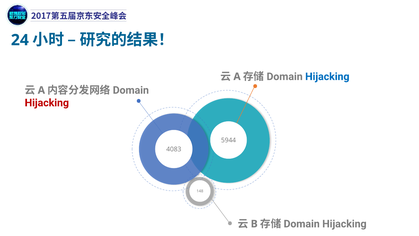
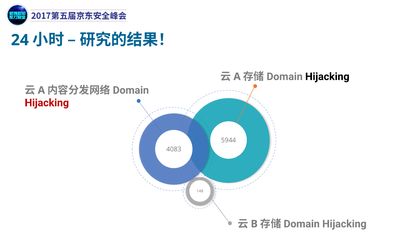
Hijacking colour: blue -> black (327, 77)
